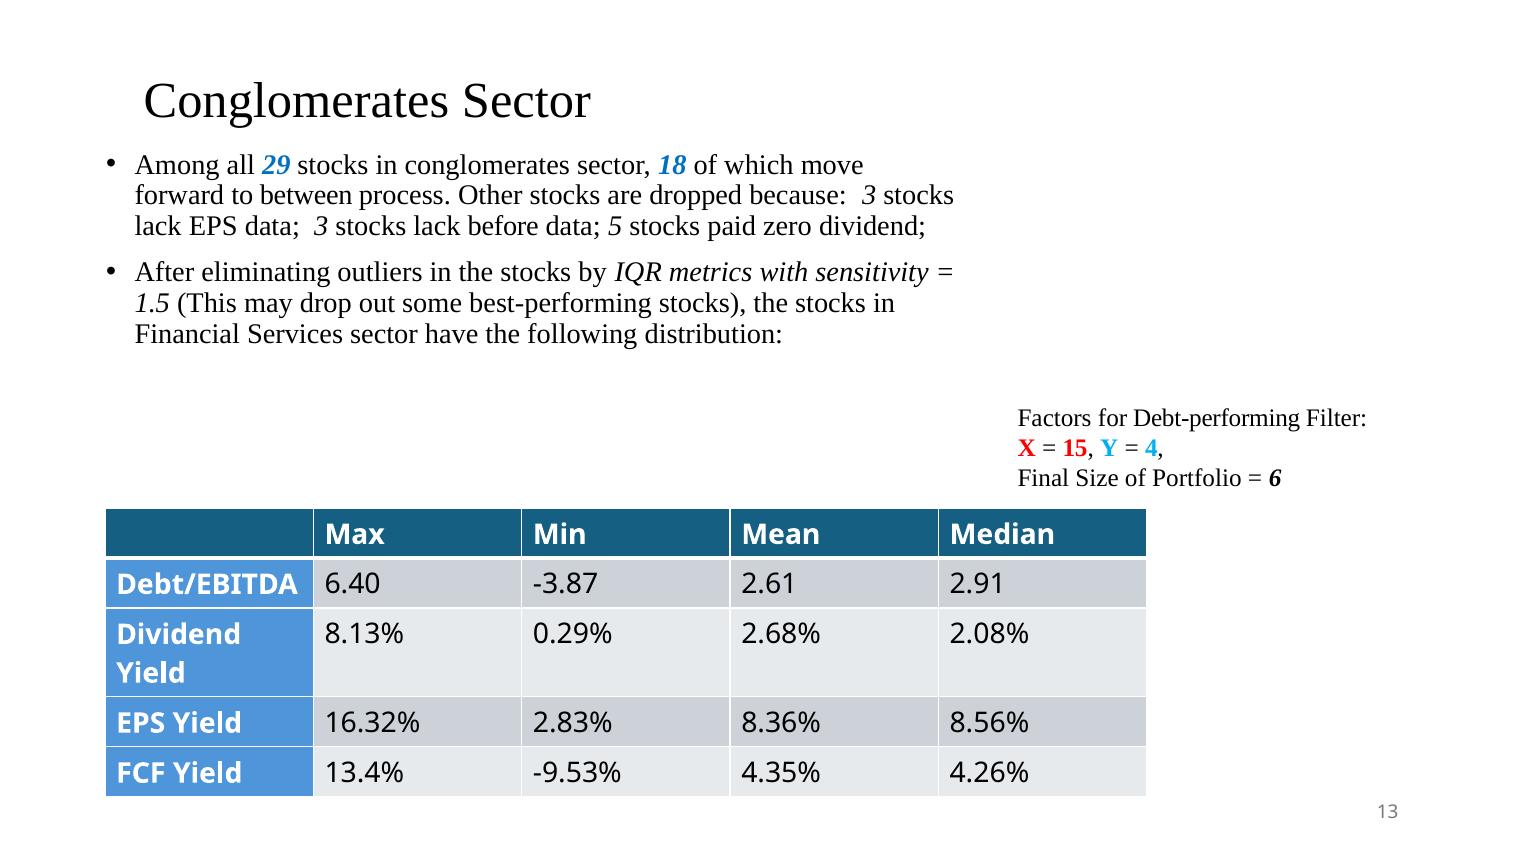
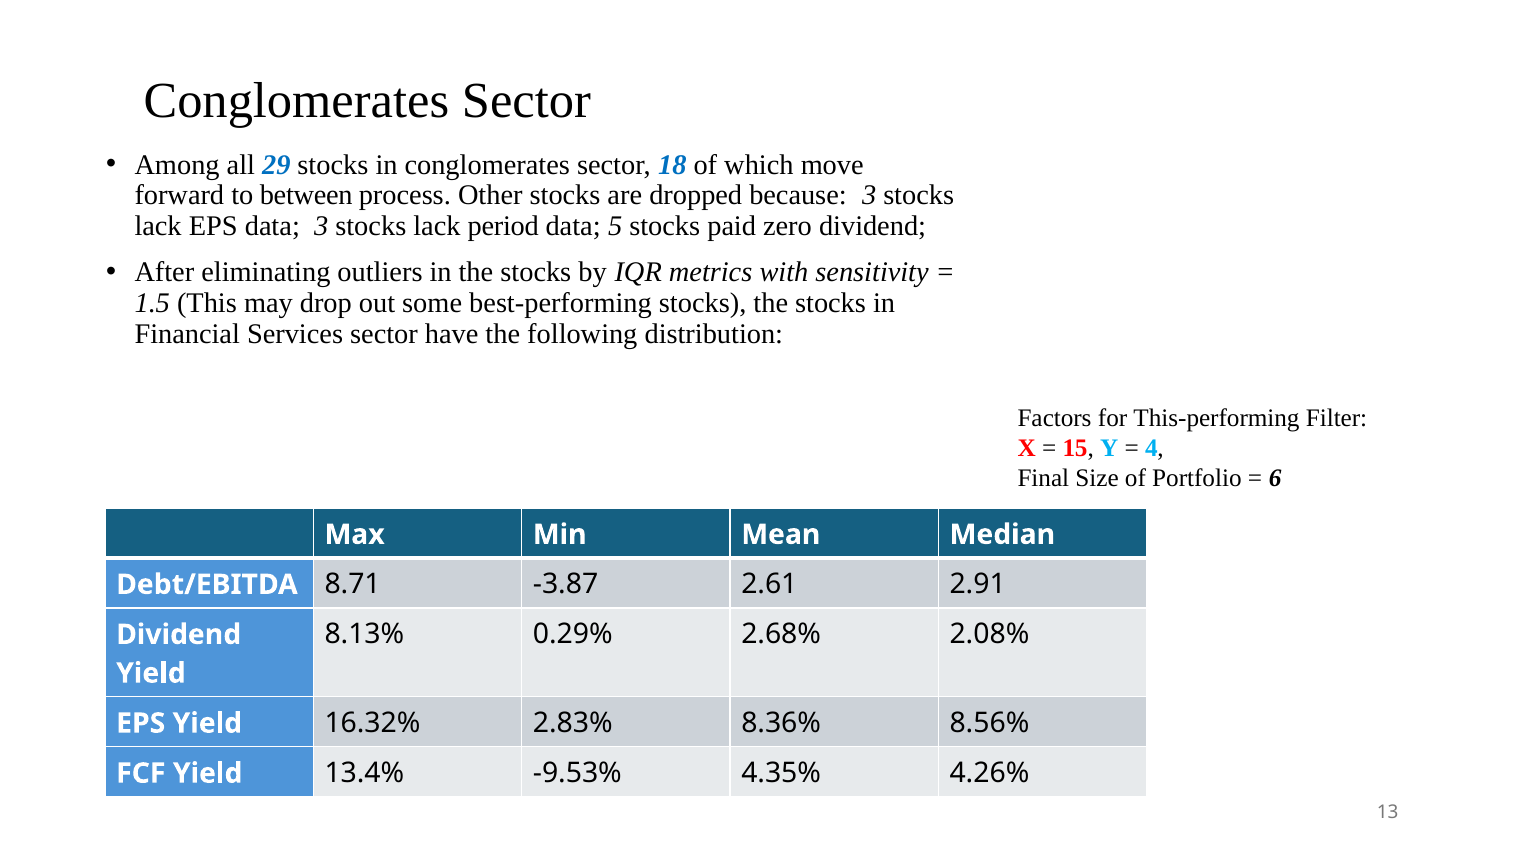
before: before -> period (503, 226)
Debt-performing: Debt-performing -> This-performing (1217, 418)
6.40: 6.40 -> 8.71 (353, 584)
